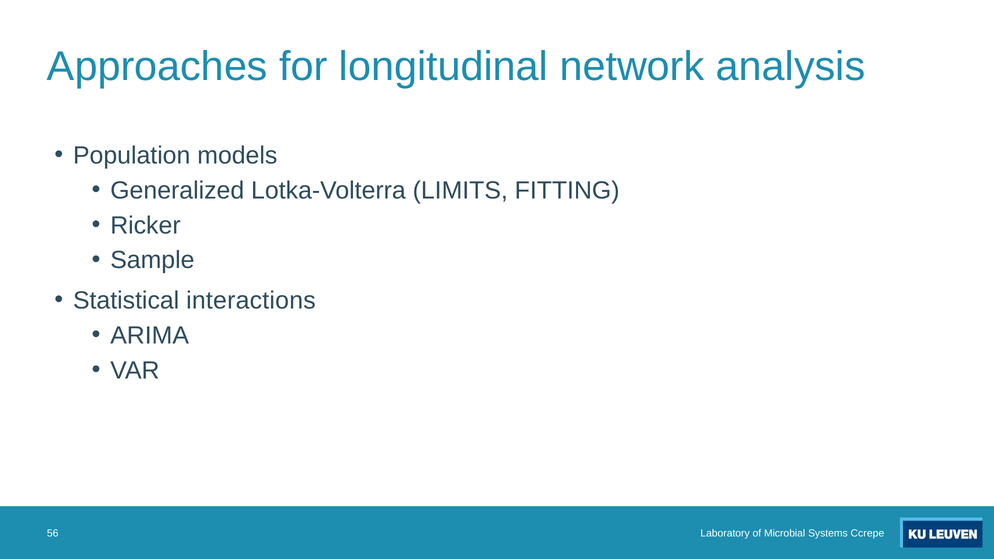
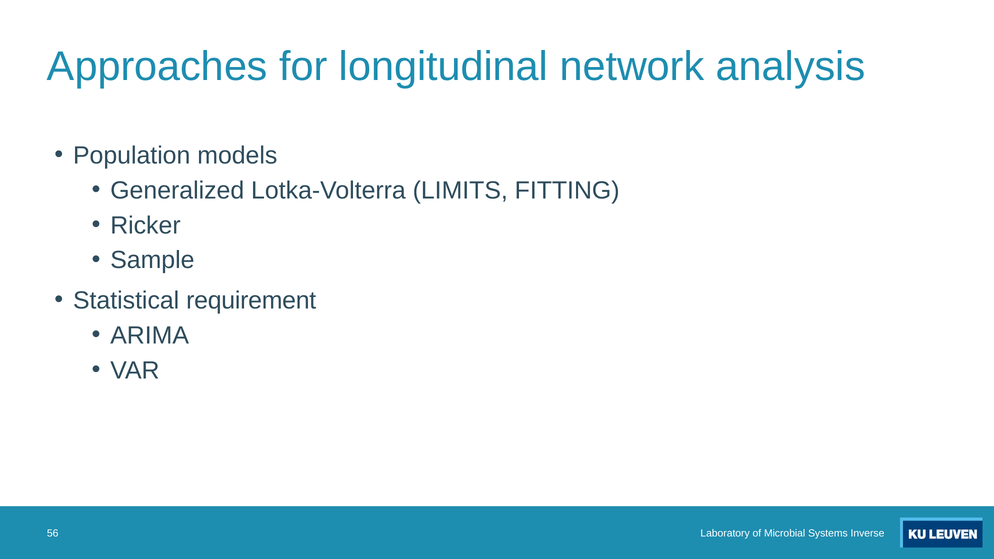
interactions: interactions -> requirement (251, 301)
Ccrepe: Ccrepe -> Inverse (867, 533)
